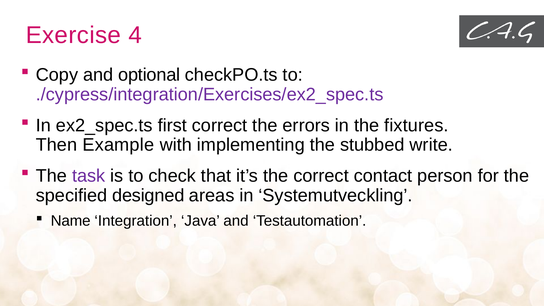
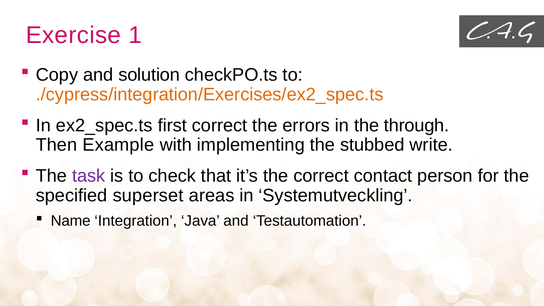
4: 4 -> 1 (135, 35)
optional: optional -> solution (149, 75)
./cypress/integration/Exercises/ex2_spec.ts colour: purple -> orange (210, 94)
fixtures: fixtures -> through (417, 125)
designed: designed -> superset (148, 195)
